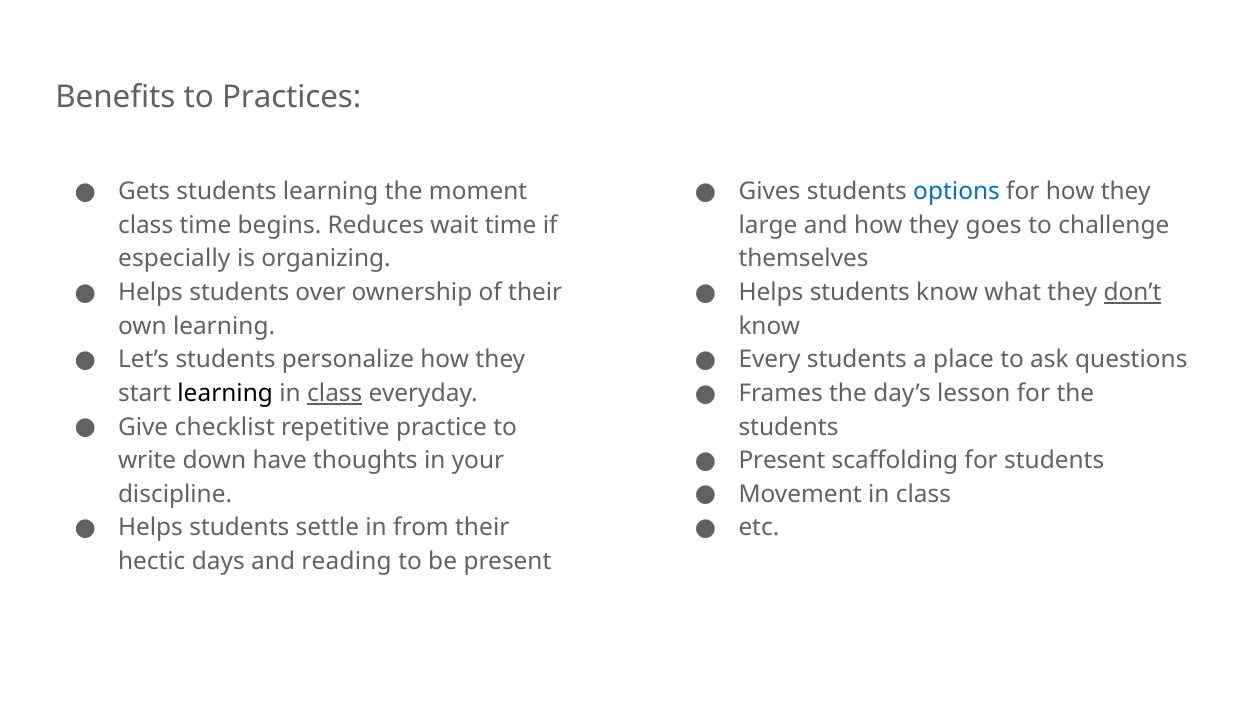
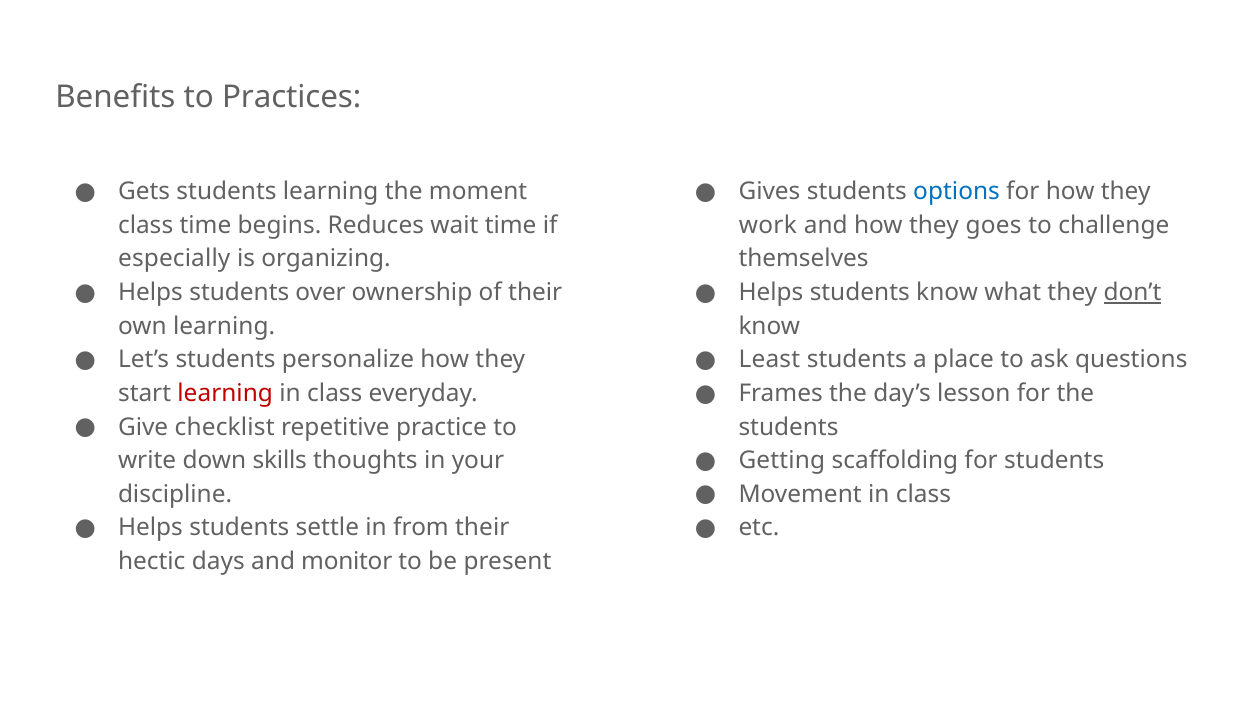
large: large -> work (768, 225)
Every: Every -> Least (769, 360)
learning colour: black -> red (225, 393)
class underline: present -> none (335, 393)
Present: Present -> Getting (782, 461)
have: have -> skills (280, 461)
reading: reading -> monitor (347, 562)
